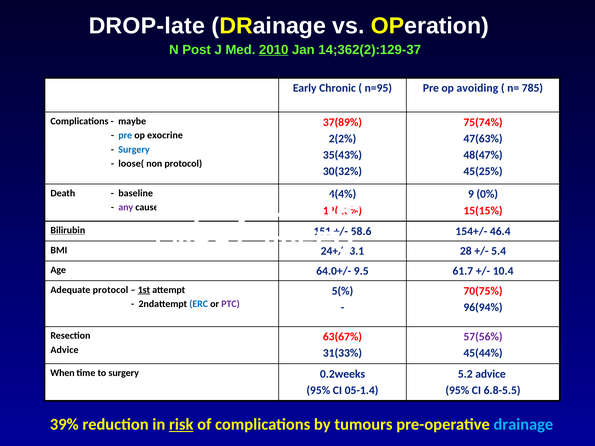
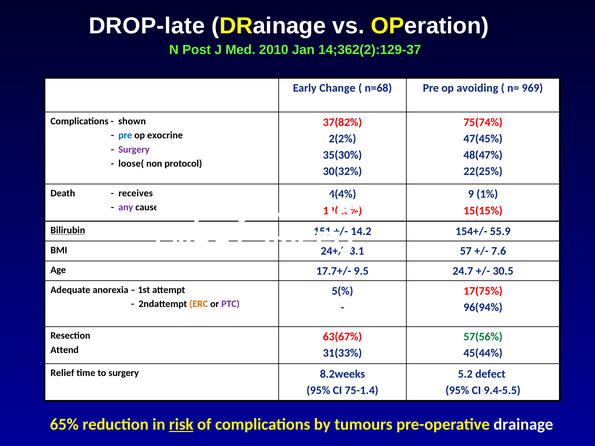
2010 underline: present -> none (274, 50)
Chronic: Chronic -> Change (337, 88)
n=95: n=95 -> n=68 (378, 88)
785: 785 -> 969 (532, 88)
maybe: maybe -> shown (132, 121)
37(89%: 37(89% -> 37(82% (342, 122)
47(63%: 47(63% -> 47(45% (483, 139)
Surgery colour: blue -> purple (134, 149)
35(43%: 35(43% -> 35(30% (342, 155)
45(25%: 45(25% -> 22(25% (483, 172)
baseline: baseline -> receives (136, 193)
0%: 0% -> 1% (487, 194)
58.6: 58.6 -> 14.2 (361, 231)
46.4: 46.4 -> 55.9 (500, 231)
28: 28 -> 57 (466, 251)
5.4: 5.4 -> 7.6 (499, 251)
64.0+/-: 64.0+/- -> 17.7+/- (334, 271)
61.7: 61.7 -> 24.7 (463, 271)
10.4: 10.4 -> 30.5 (503, 271)
Adequate protocol: protocol -> anorexia (111, 290)
1st underline: present -> none (144, 290)
70(75%: 70(75% -> 17(75% (483, 291)
ERC colour: blue -> orange (199, 304)
57(56% colour: purple -> green (483, 337)
Advice: Advice -> Attend (65, 350)
When: When -> Relief (62, 373)
0.2weeks: 0.2weeks -> 8.2weeks (342, 374)
5.2 advice: advice -> defect (490, 374)
05-1.4: 05-1.4 -> 75-1.4 (362, 390)
6.8-5.5: 6.8-5.5 -> 9.4-5.5 (502, 390)
39%: 39% -> 65% (64, 425)
drainage colour: light blue -> white (523, 425)
